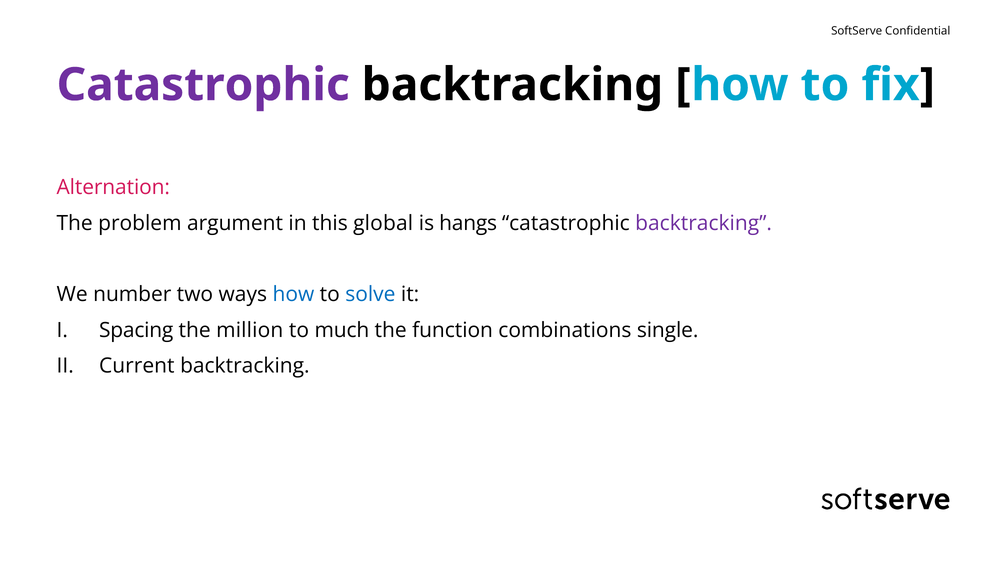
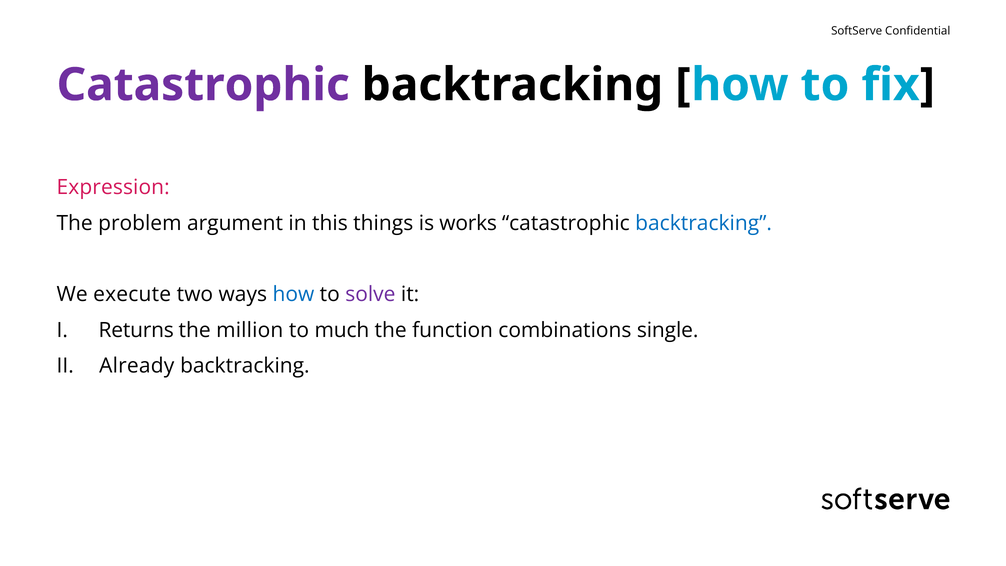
Alternation: Alternation -> Expression (113, 188)
global: global -> things (383, 223)
hangs: hangs -> works (468, 223)
backtracking colour: purple -> blue (704, 223)
number: number -> execute (132, 294)
solve colour: blue -> purple (370, 294)
Spacing: Spacing -> Returns (136, 330)
Current: Current -> Already (137, 366)
